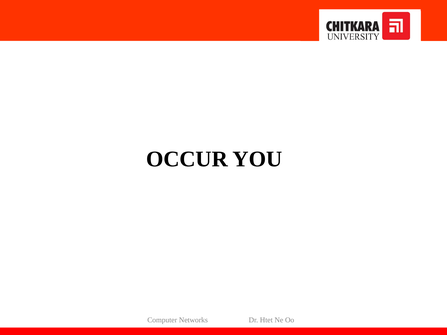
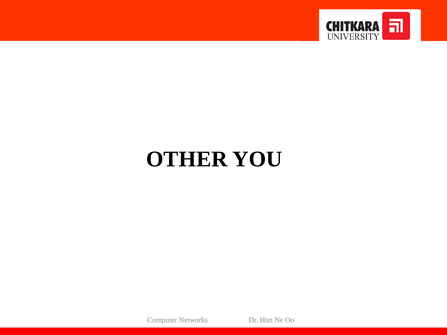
OCCUR: OCCUR -> OTHER (187, 159)
